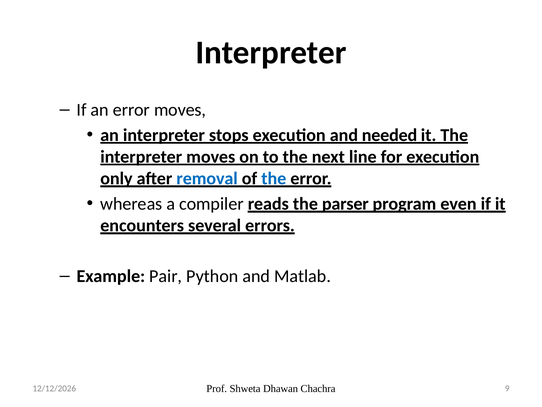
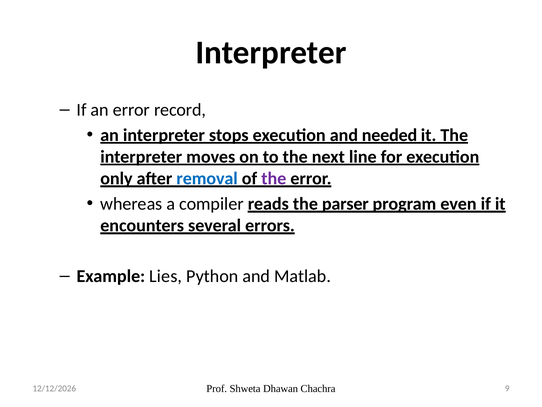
error moves: moves -> record (180, 110)
the colour: blue -> purple (274, 178)
Pair: Pair -> Lies (166, 276)
